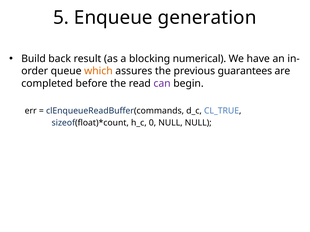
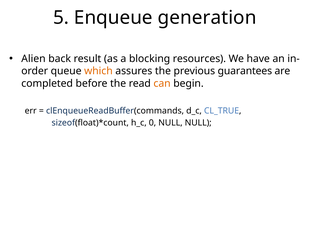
Build: Build -> Alien (33, 59)
numerical: numerical -> resources (199, 59)
can colour: purple -> orange (162, 84)
